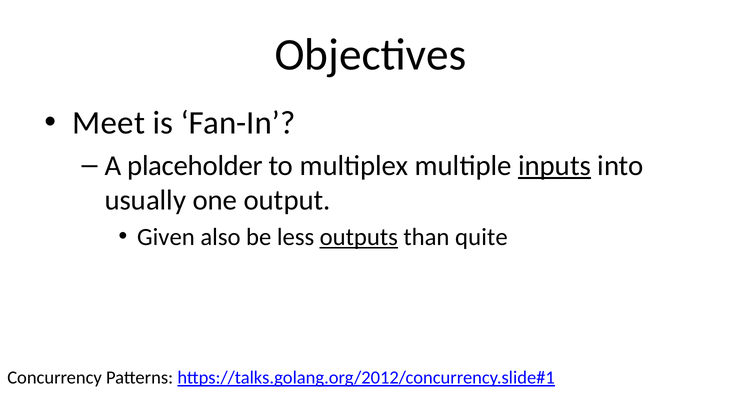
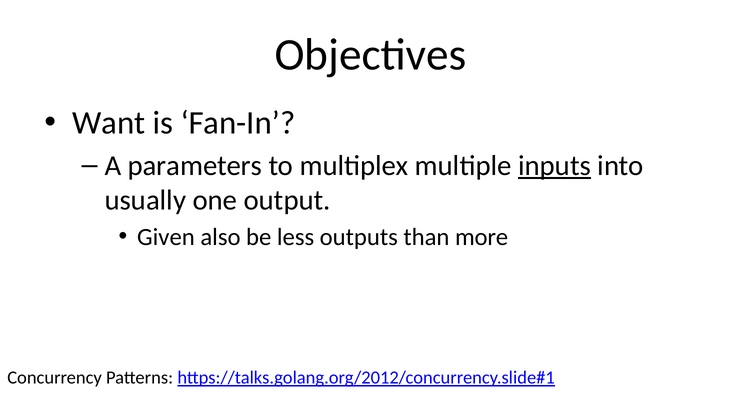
Meet: Meet -> Want (109, 123)
placeholder: placeholder -> parameters (195, 166)
outputs underline: present -> none (359, 237)
quite: quite -> more (482, 237)
